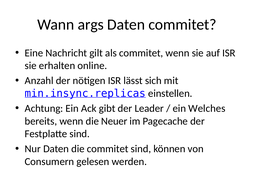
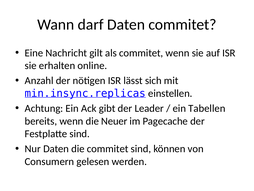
args: args -> darf (91, 25)
Welches: Welches -> Tabellen (207, 108)
